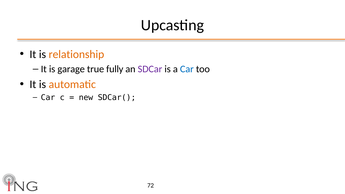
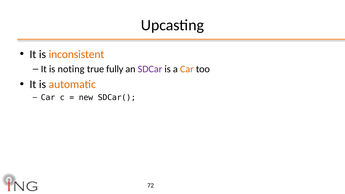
relationship: relationship -> inconsistent (76, 54)
garage: garage -> noting (71, 69)
Car colour: blue -> orange (187, 69)
